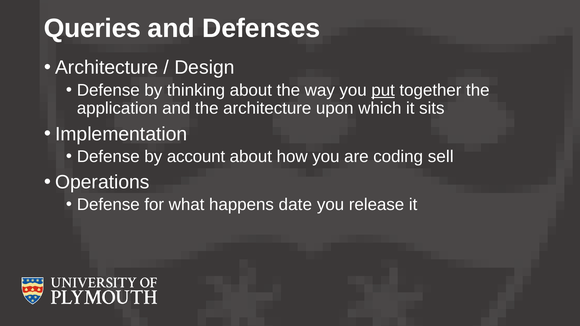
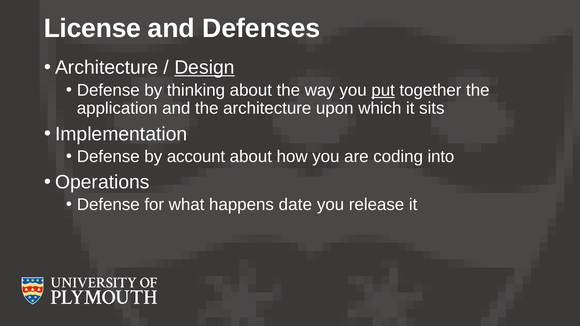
Queries: Queries -> License (92, 28)
Design underline: none -> present (204, 68)
sell: sell -> into (441, 157)
